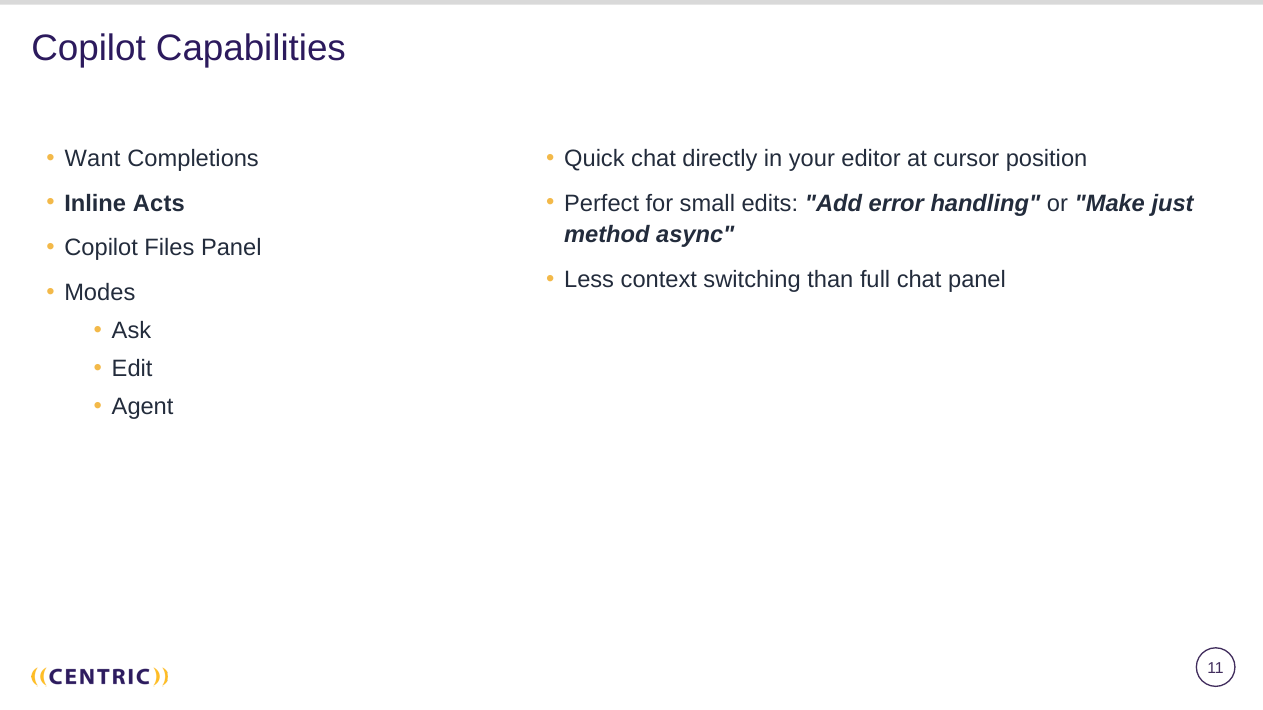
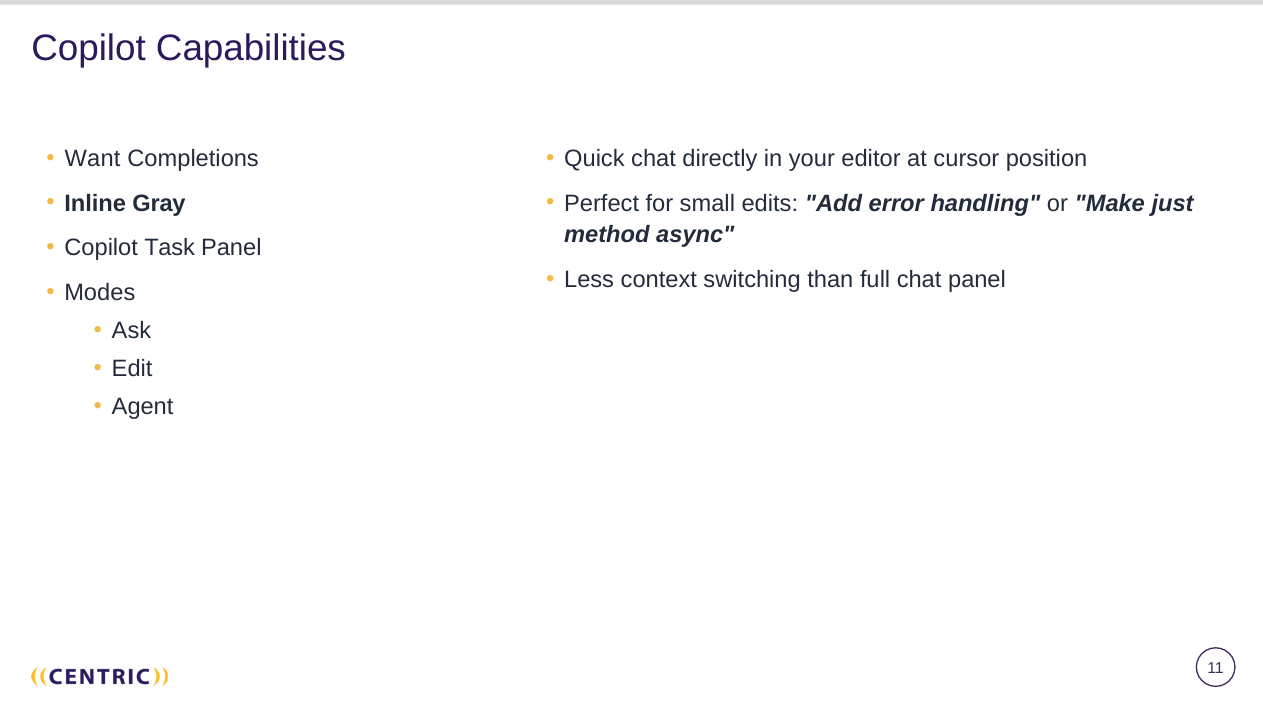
Acts: Acts -> Gray (159, 203)
Files: Files -> Task (170, 248)
